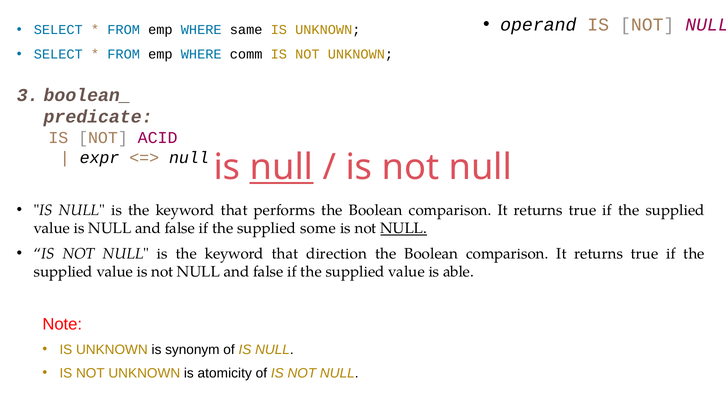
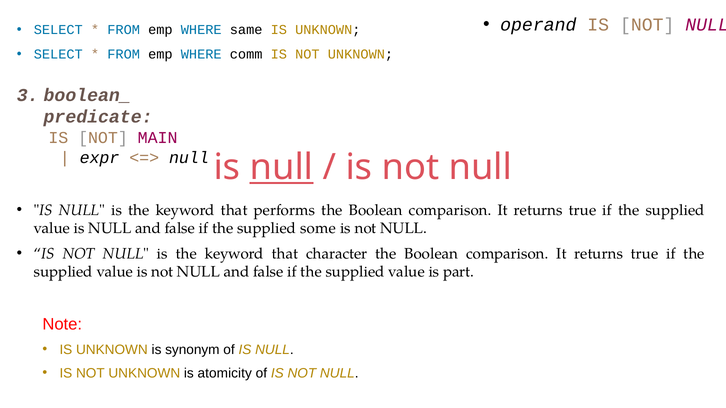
ACID: ACID -> MAIN (158, 138)
NULL underline: present -> none (404, 229)
direction: direction -> character (337, 254)
able: able -> part (458, 272)
